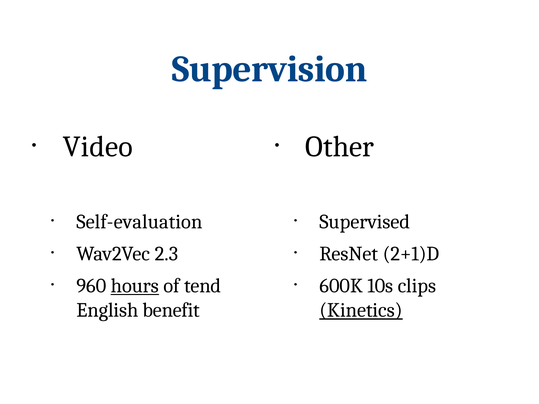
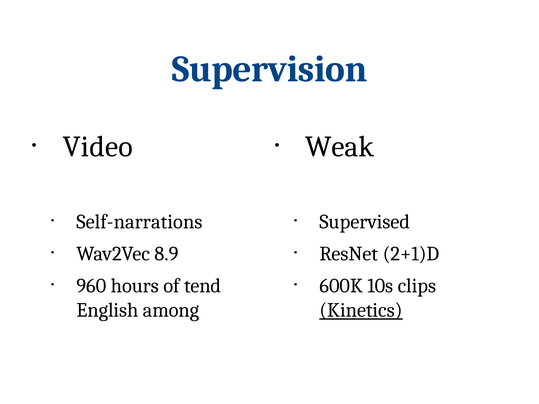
Other: Other -> Weak (340, 147)
Self-evaluation: Self-evaluation -> Self-narrations (139, 222)
2.3: 2.3 -> 8.9 (167, 254)
hours underline: present -> none (135, 286)
benefit: benefit -> among (171, 310)
